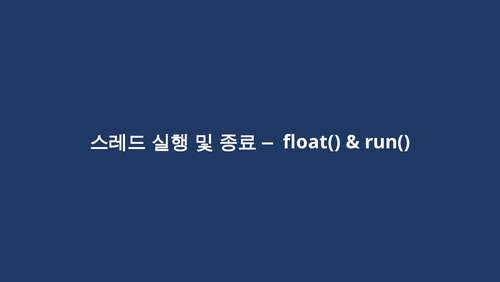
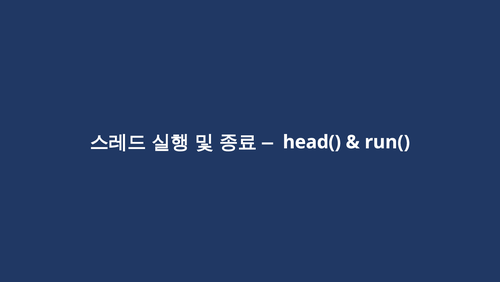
float(: float( -> head( (312, 142)
